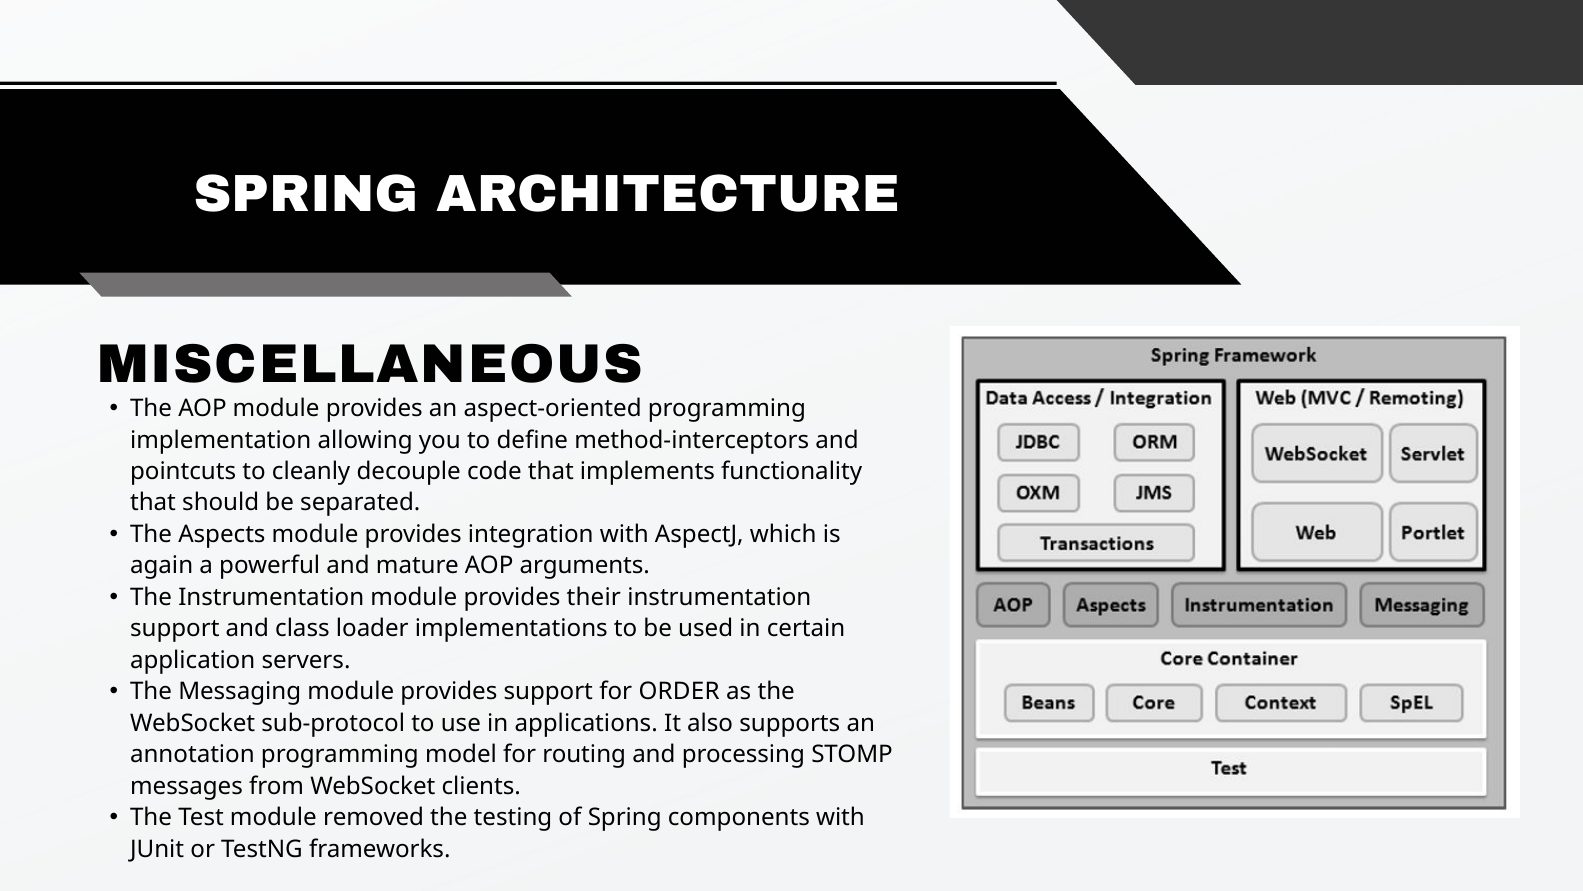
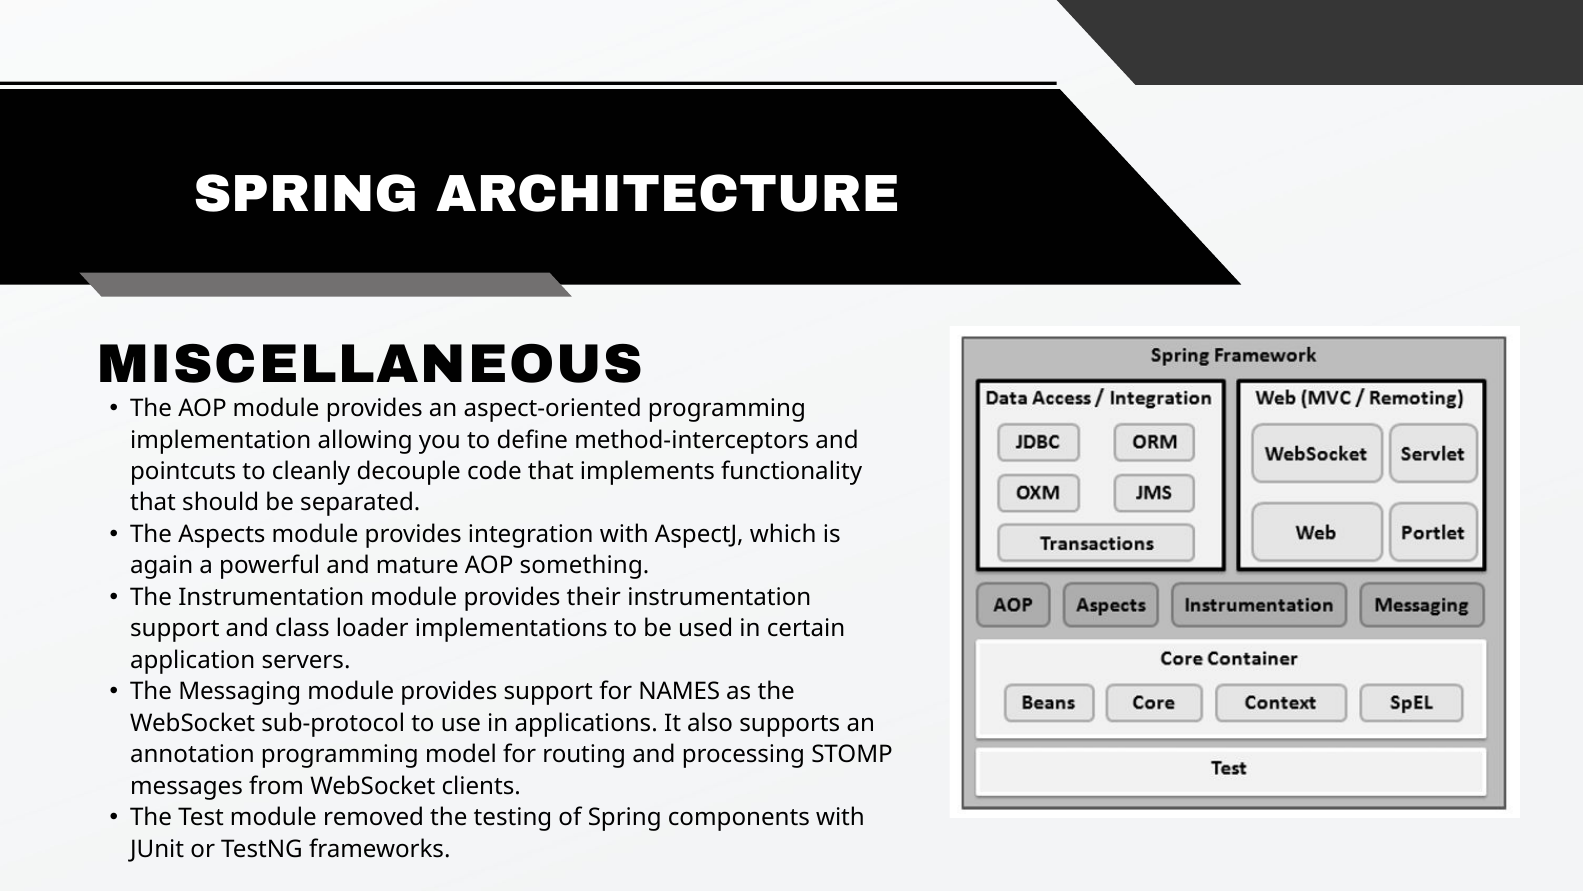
arguments: arguments -> something (585, 566)
ORDER: ORDER -> NAMES (679, 691)
